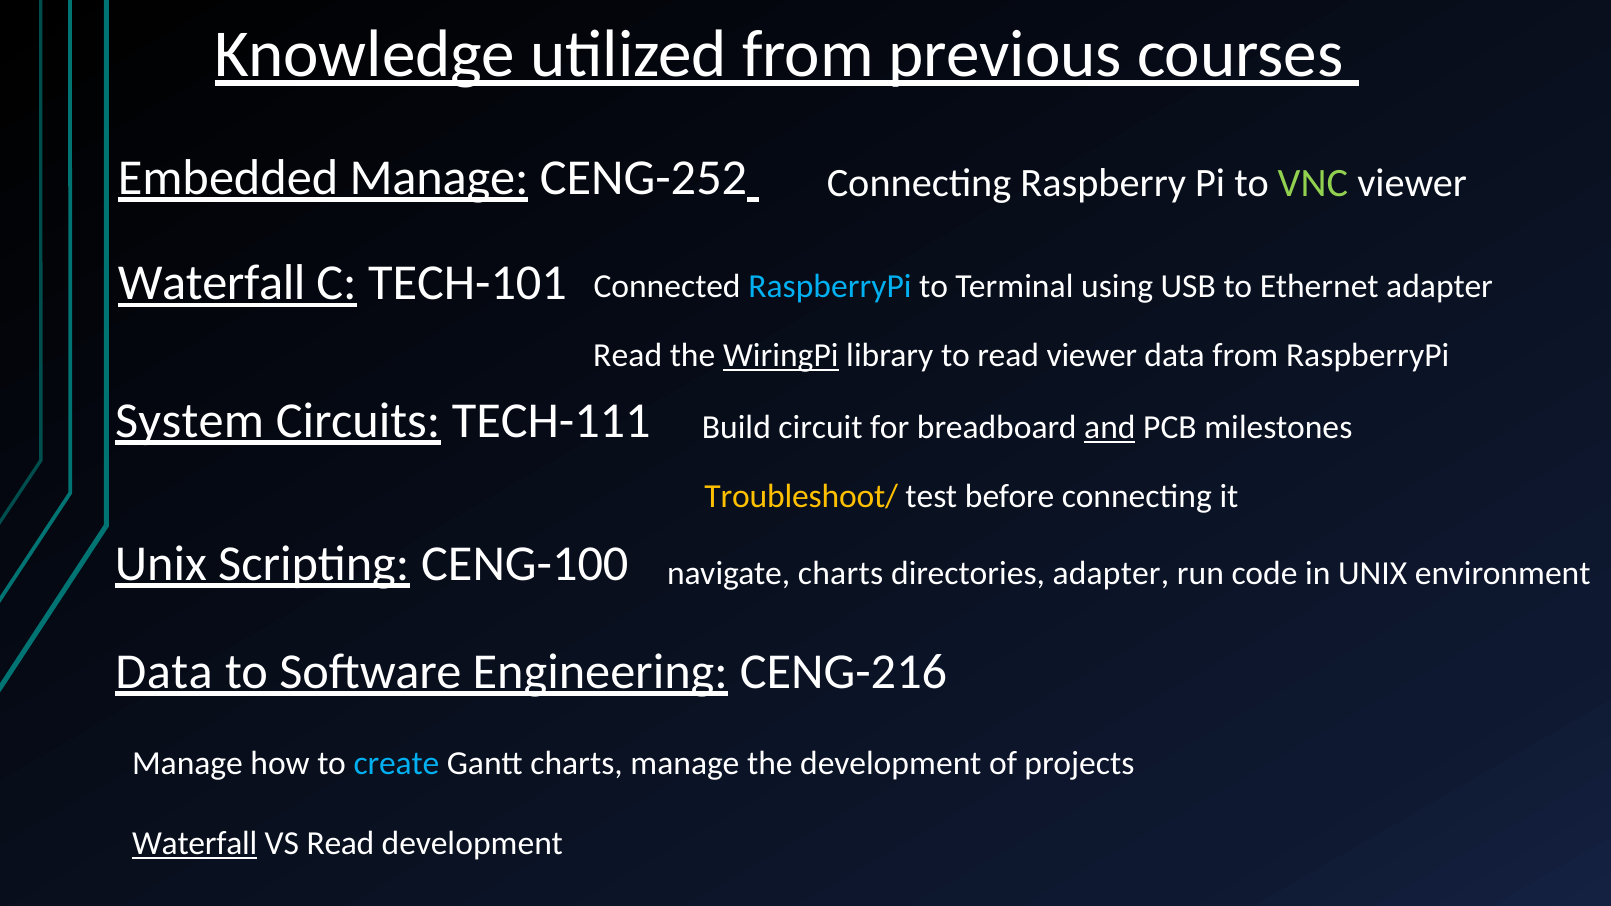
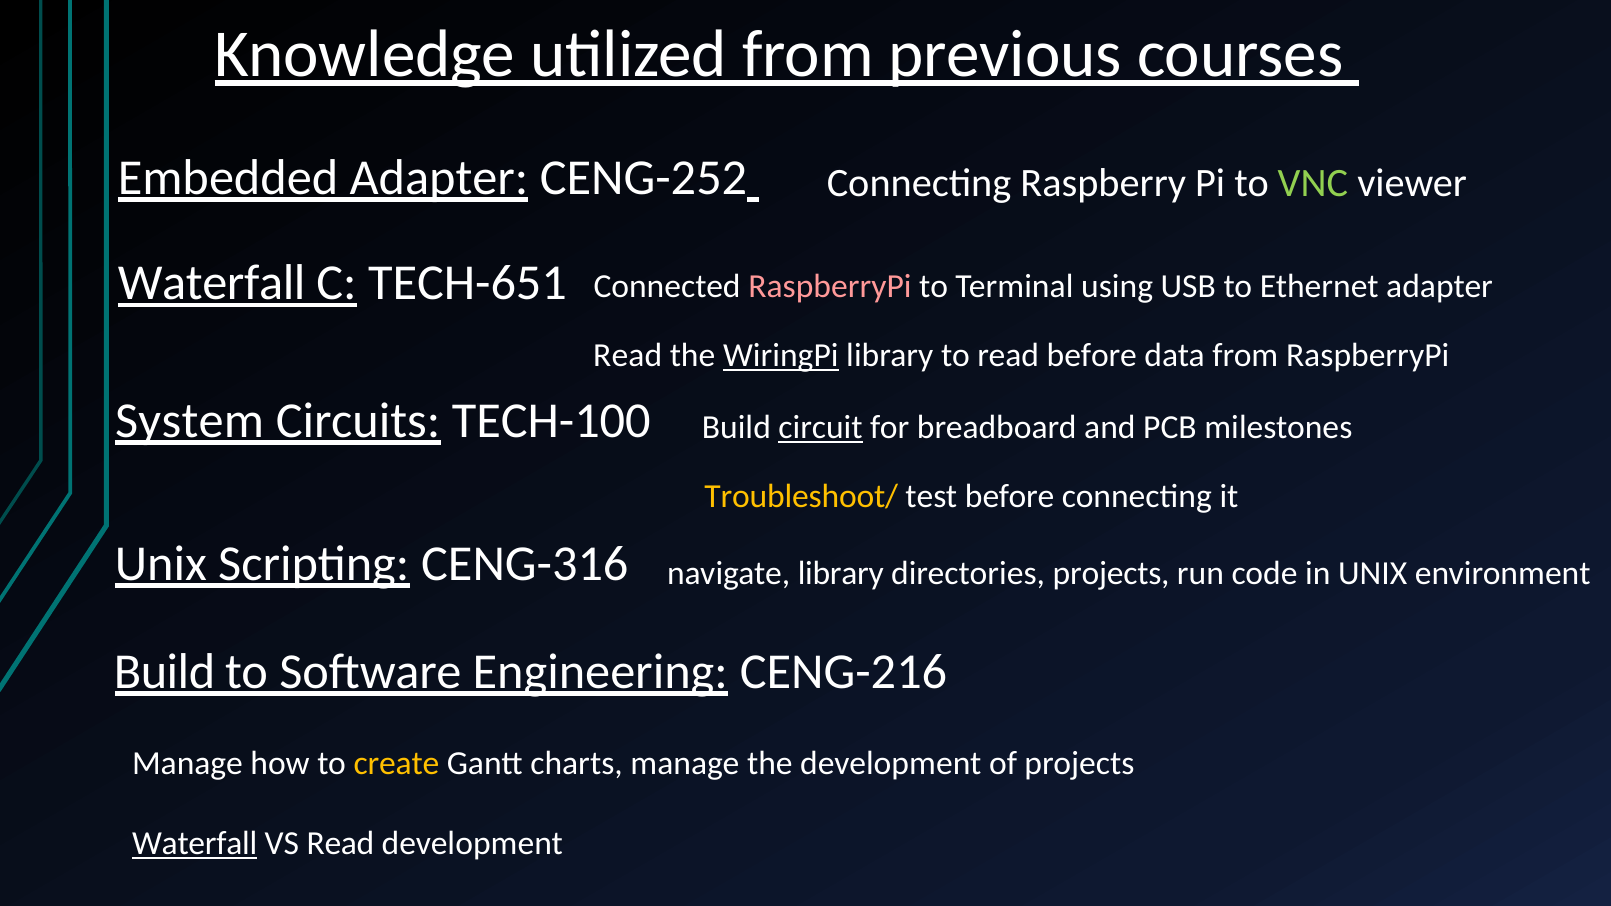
Embedded Manage: Manage -> Adapter (439, 178)
TECH-101: TECH-101 -> TECH-651 (468, 283)
RaspberryPi colour: light blue -> pink (830, 286)
read viewer: viewer -> before (1092, 356)
TECH-111: TECH-111 -> TECH-100 (551, 421)
circuit underline: none -> present (821, 427)
and underline: present -> none (1110, 427)
CENG-100: CENG-100 -> CENG-316 (525, 564)
navigate charts: charts -> library (841, 573)
directories adapter: adapter -> projects (1111, 573)
Data: Data -> Build (165, 672)
create colour: light blue -> yellow (396, 764)
